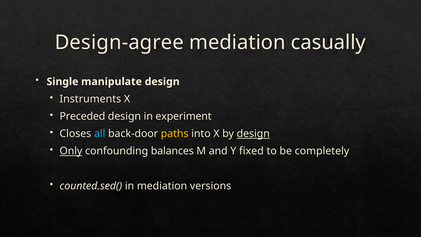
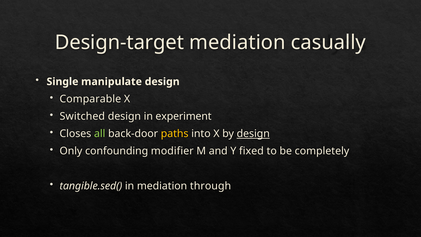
Design-agree: Design-agree -> Design-target (119, 43)
Instruments: Instruments -> Comparable (90, 99)
Preceded: Preceded -> Switched (82, 116)
all colour: light blue -> light green (100, 134)
Only underline: present -> none (71, 151)
balances: balances -> modifier (172, 151)
counted.sed(: counted.sed( -> tangible.sed( (91, 186)
versions: versions -> through (211, 186)
